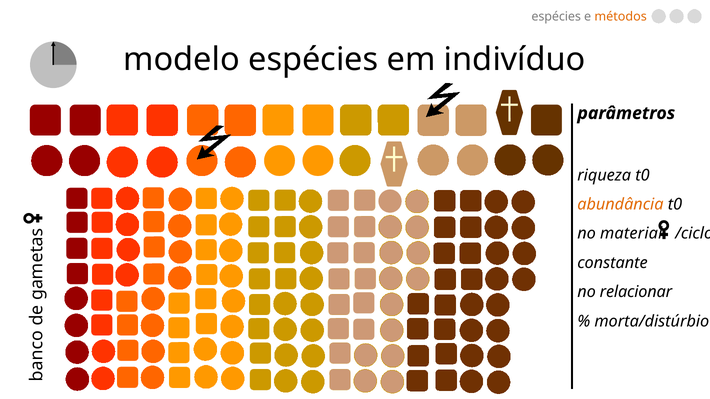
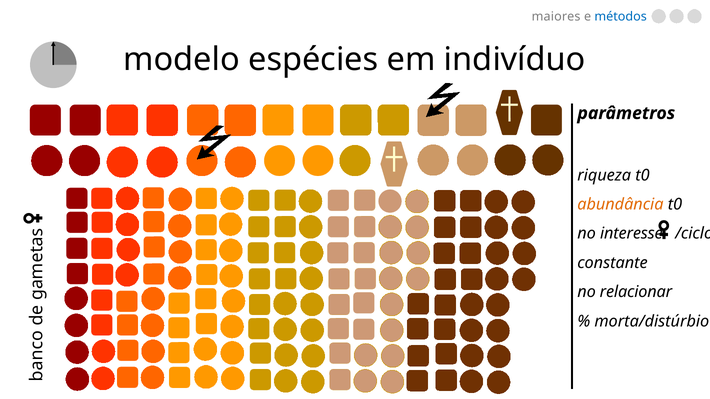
espécies: espécies -> maiores (556, 17)
métodos colour: orange -> blue (621, 17)
material: material -> interesse (631, 234)
